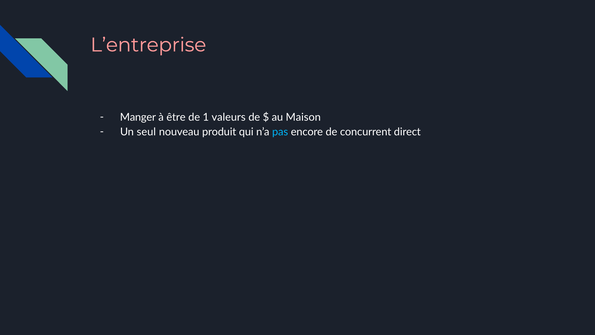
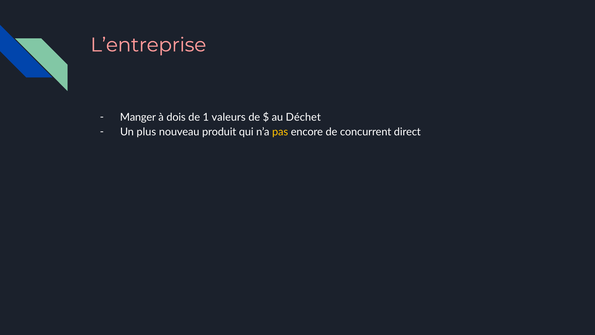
être: être -> dois (176, 117)
Maison: Maison -> Déchet (303, 117)
seul: seul -> plus (146, 132)
pas colour: light blue -> yellow (280, 132)
